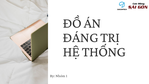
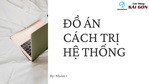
ĐÁNG: ĐÁNG -> CÁCH (80, 37)
